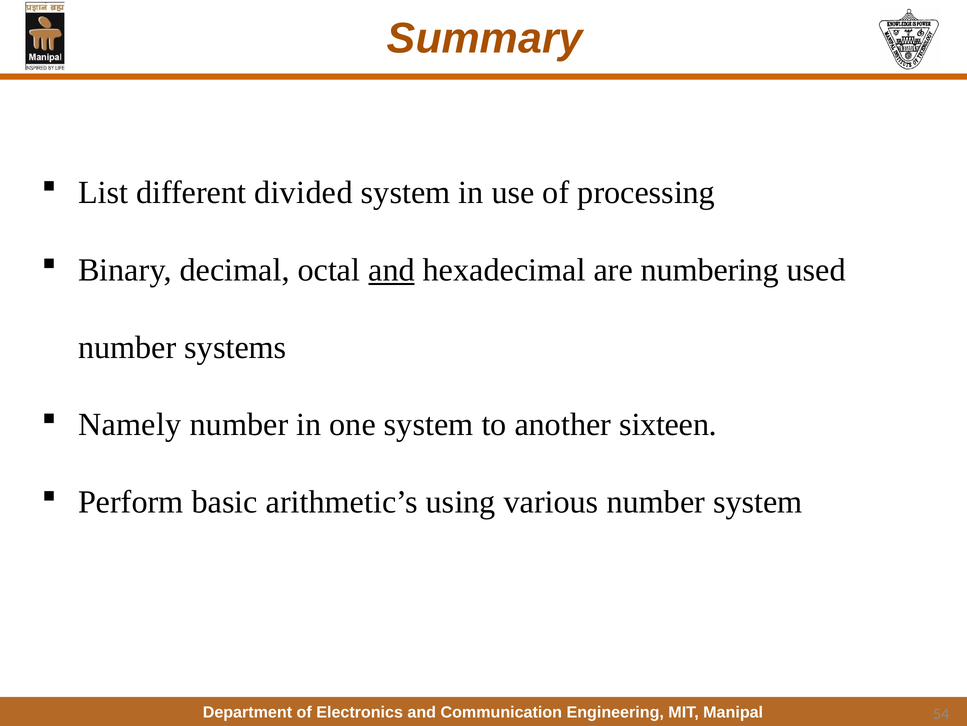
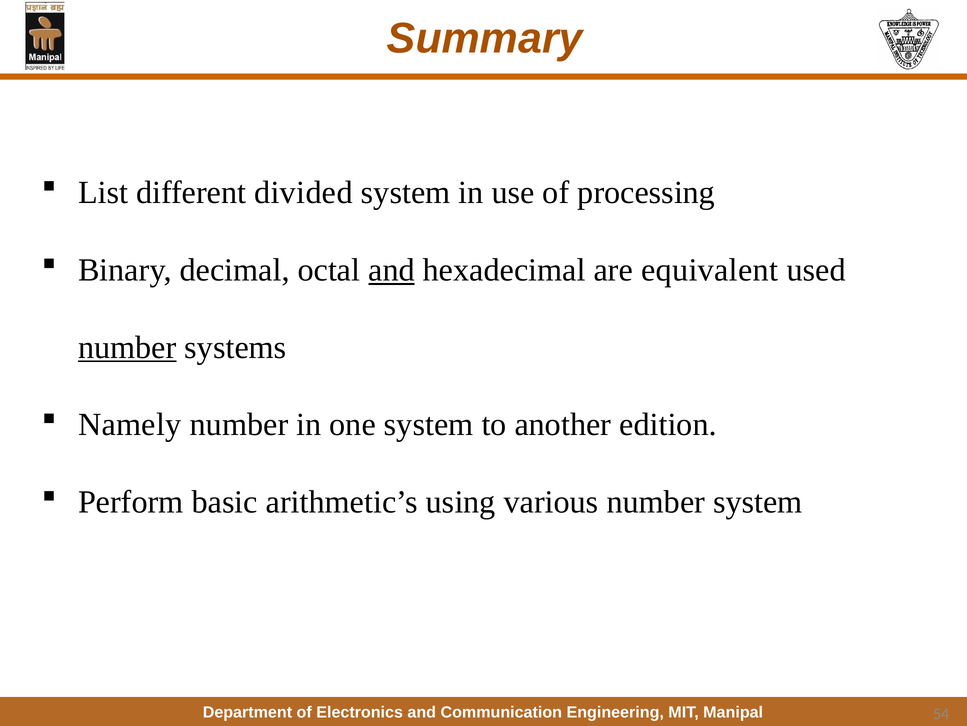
numbering: numbering -> equivalent (710, 270)
number underline: none -> present (127, 347)
sixteen: sixteen -> edition (668, 424)
